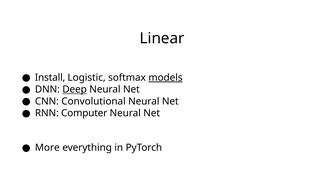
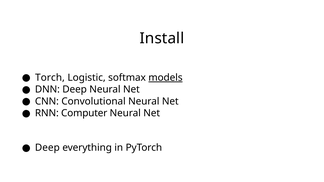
Linear: Linear -> Install (162, 38)
Install: Install -> Torch (50, 78)
Deep underline: present -> none (75, 90)
More: More -> Deep (47, 148)
